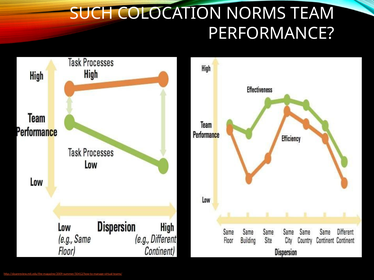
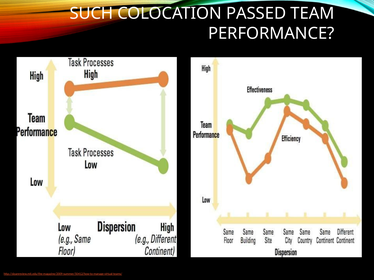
NORMS: NORMS -> PASSED (256, 13)
